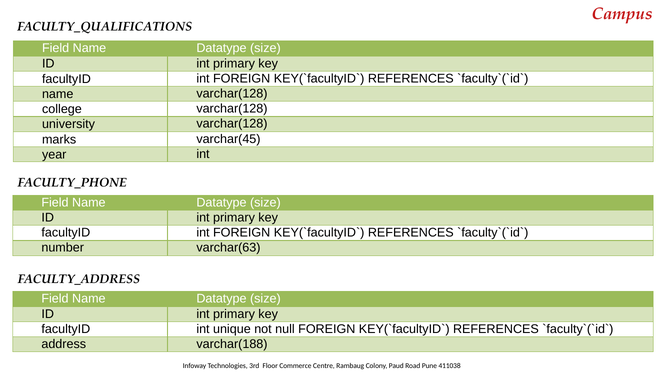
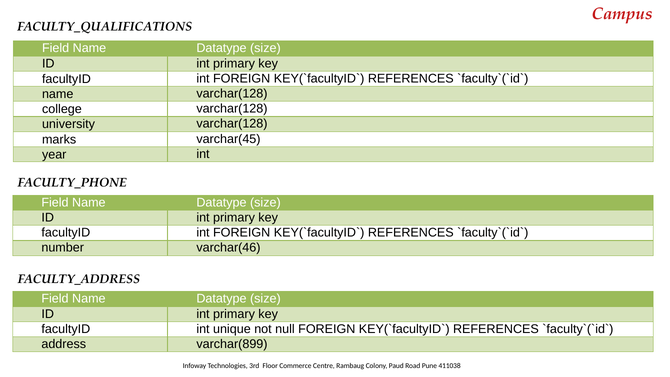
varchar(63: varchar(63 -> varchar(46 (228, 248)
varchar(188: varchar(188 -> varchar(899 (232, 344)
